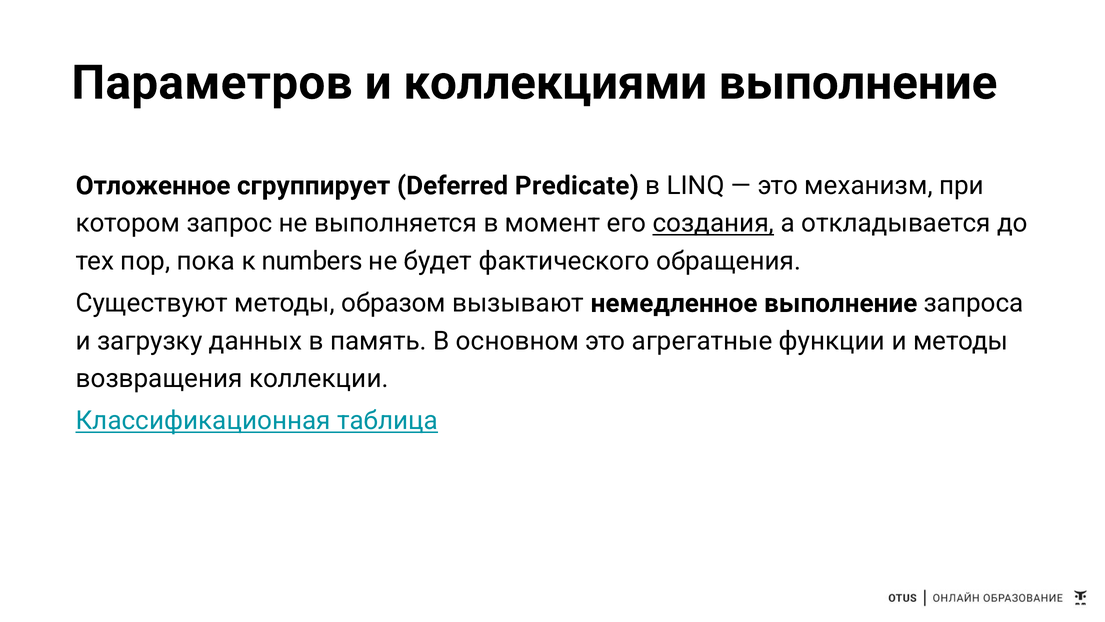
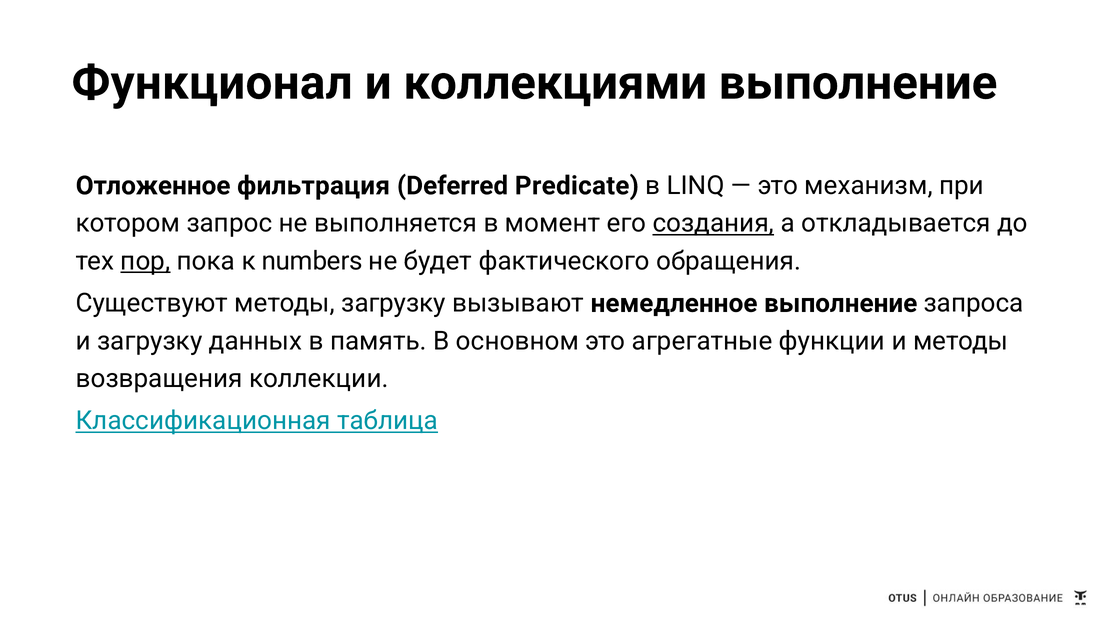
Параметров: Параметров -> Функционал (212, 83)
сгруппирует: сгруппирует -> фильтрация (314, 186)
пор underline: none -> present (145, 261)
методы образом: образом -> загрузку (394, 303)
